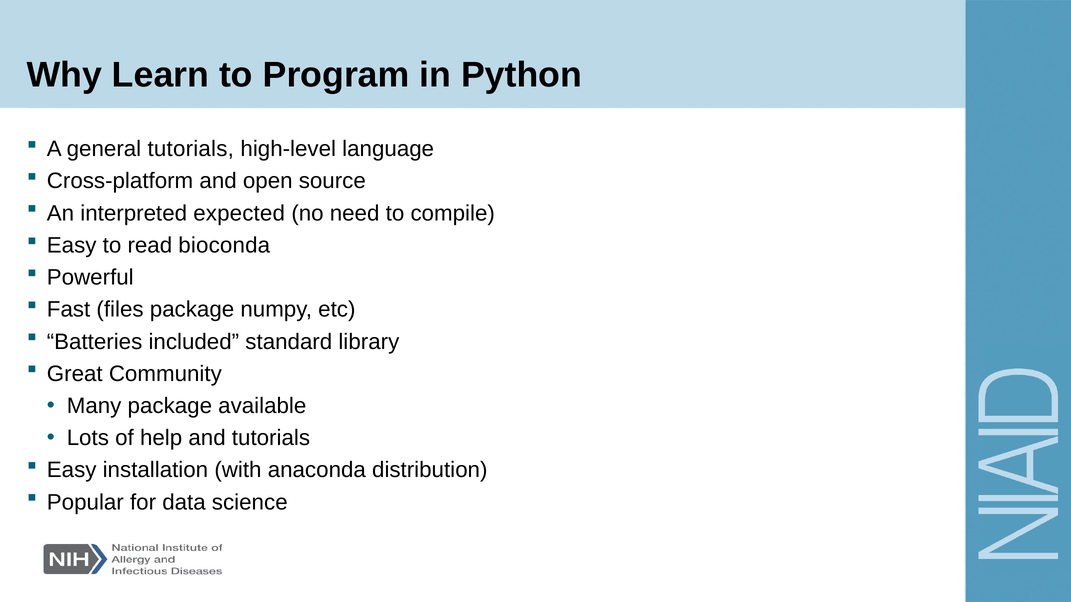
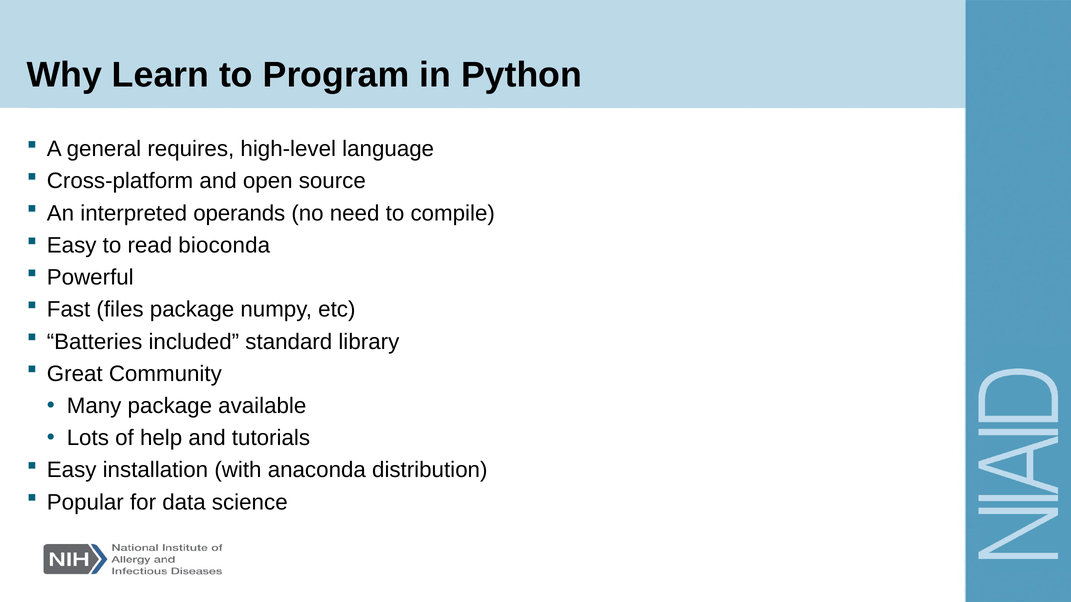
general tutorials: tutorials -> requires (191, 149)
expected: expected -> operands (239, 213)
